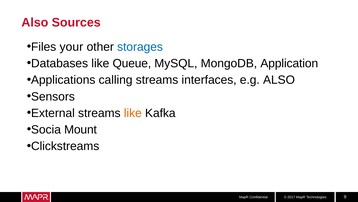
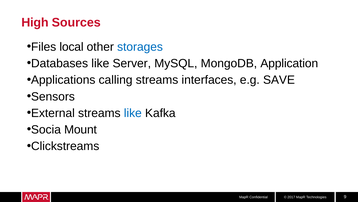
Also: Also -> High (35, 22)
your: your -> local (72, 47)
Queue: Queue -> Server (132, 63)
e.g ALSO: ALSO -> SAVE (279, 80)
like colour: orange -> blue (133, 113)
